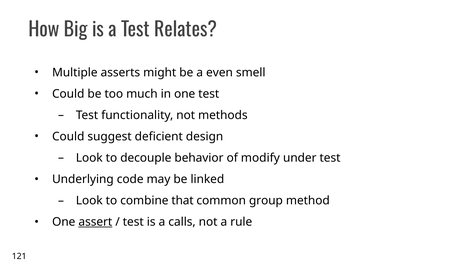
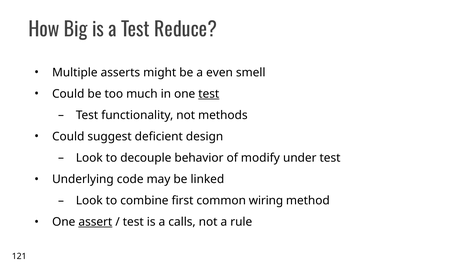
Relates: Relates -> Reduce (186, 30)
test underline: none -> present (209, 94)
that: that -> first (183, 200)
group: group -> wiring (266, 200)
